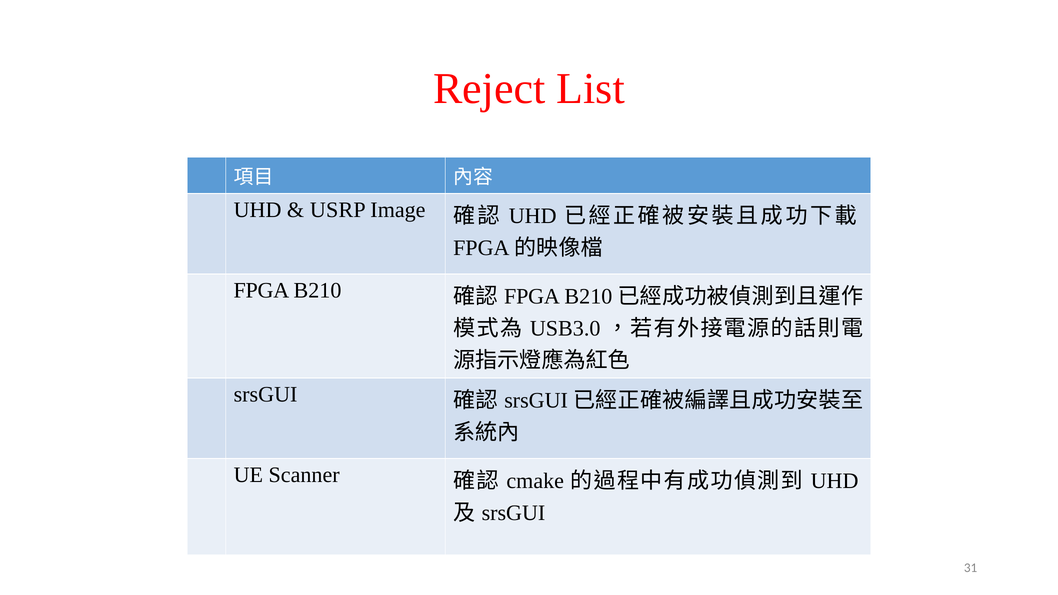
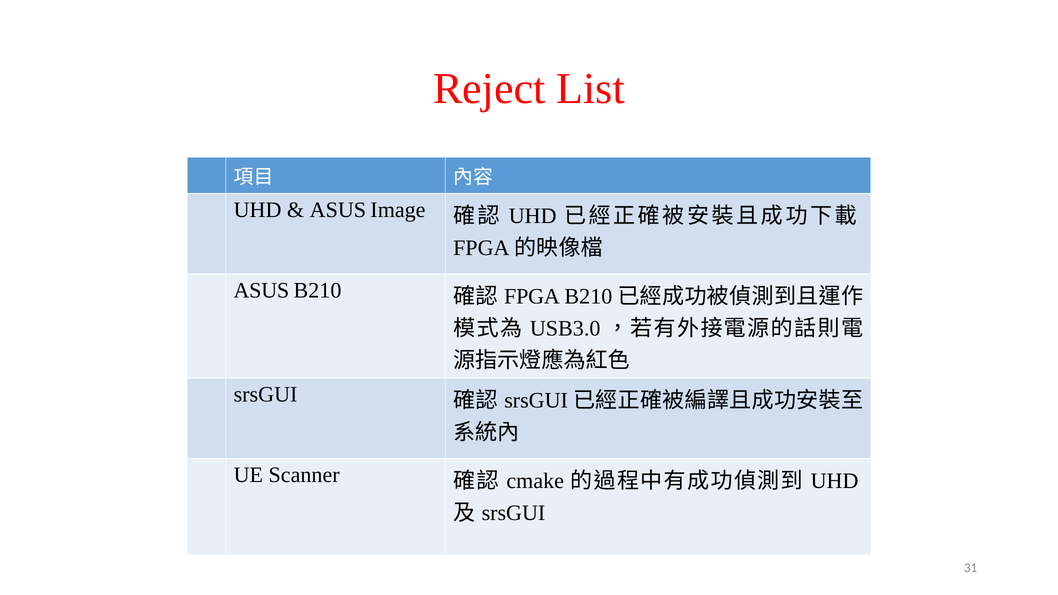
USRP: USRP -> ASUS (338, 210)
FPGA: FPGA -> ASUS (261, 290)
